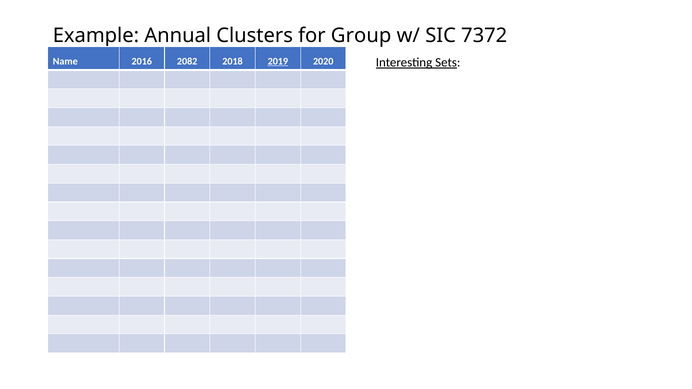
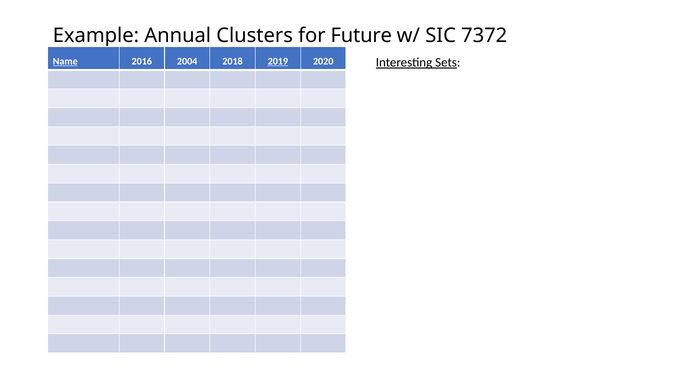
Group: Group -> Future (361, 36)
Name underline: none -> present (65, 61)
2082: 2082 -> 2004 (187, 61)
